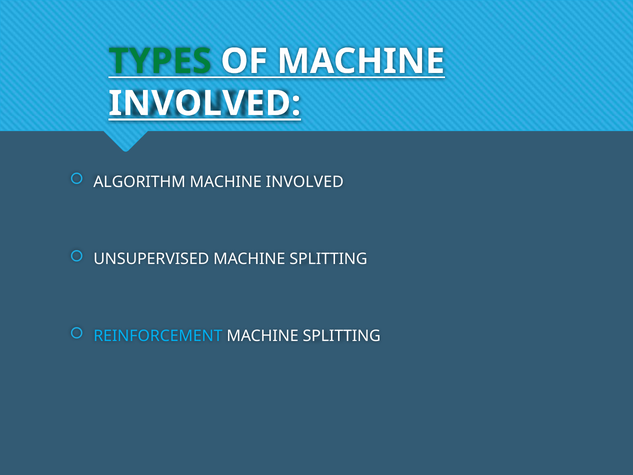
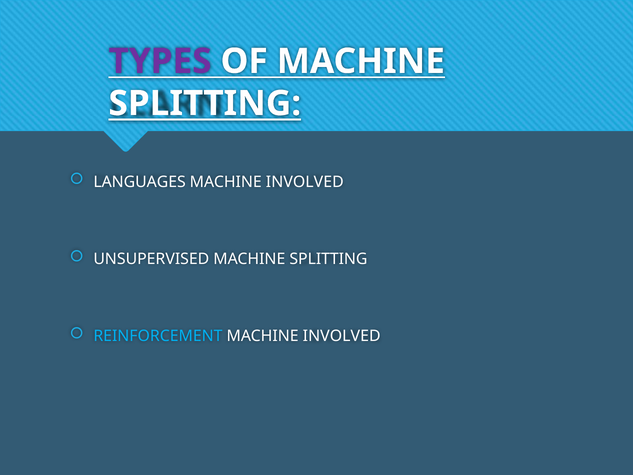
TYPES colour: green -> purple (160, 61)
INVOLVED: INVOLVED -> SPLITTING (205, 103)
ALGORITHM: ALGORITHM -> LANGUAGES (140, 182)
SPLITTING: SPLITTING -> INVOLVED (342, 336)
